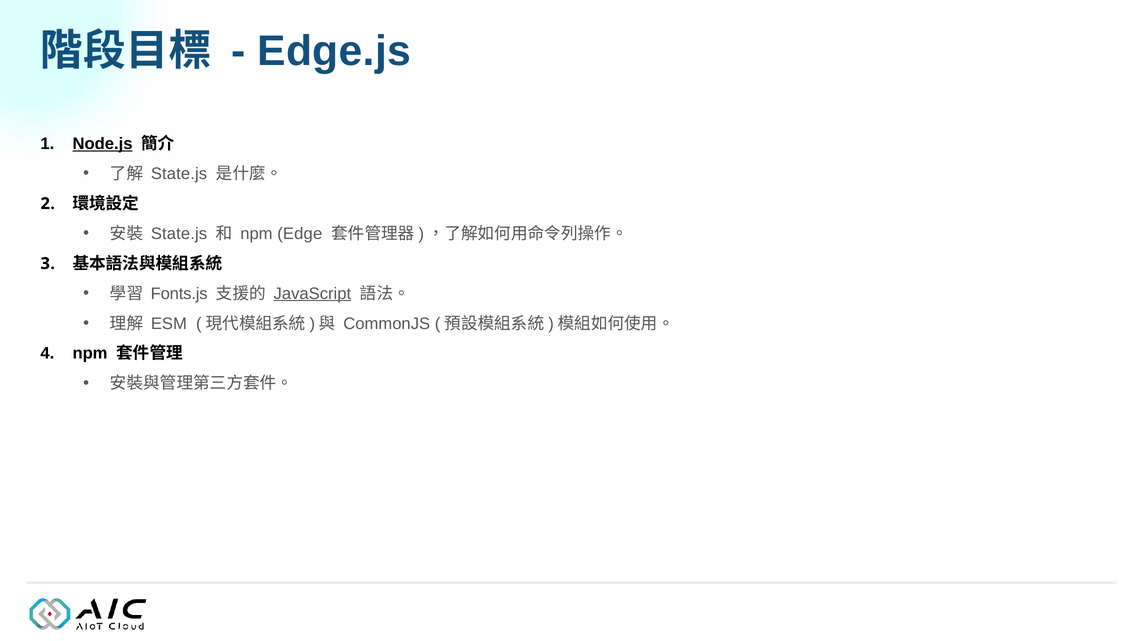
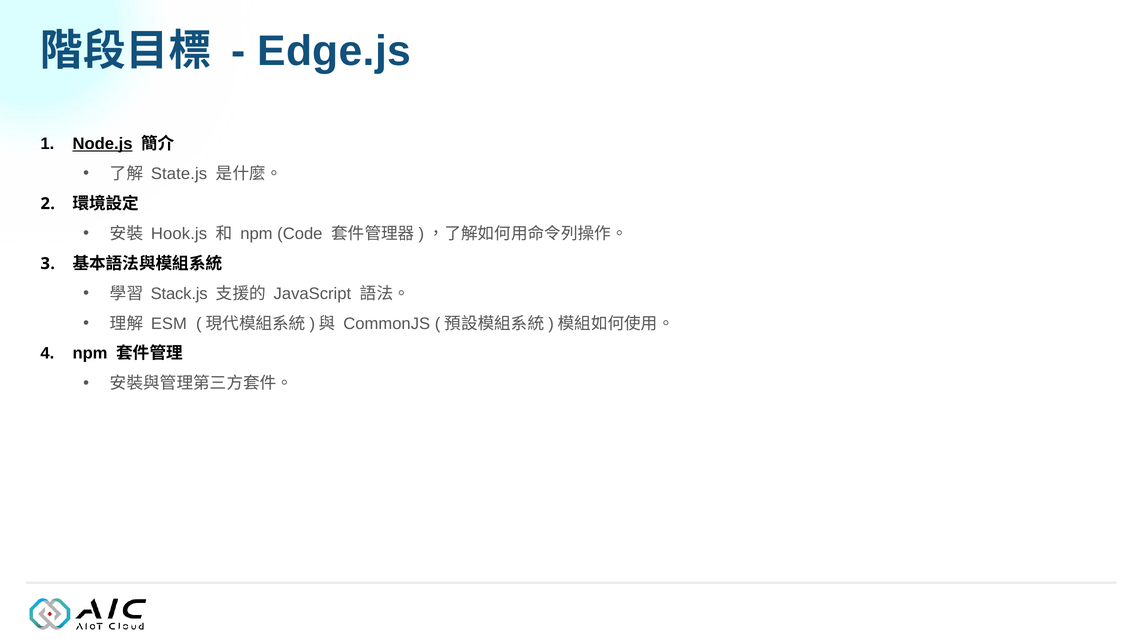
State.js: State.js -> Hook.js (179, 233)
Edge: Edge -> Code (300, 233)
Fonts.js: Fonts.js -> Stack.js (179, 293)
JavaScript underline: present -> none (312, 293)
